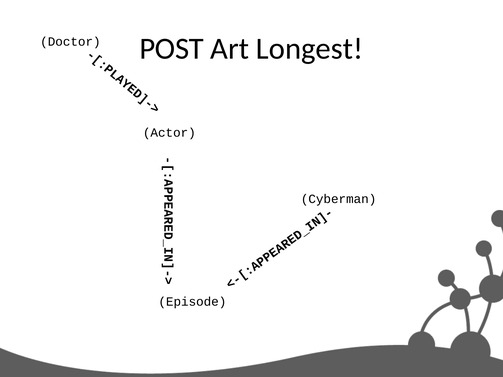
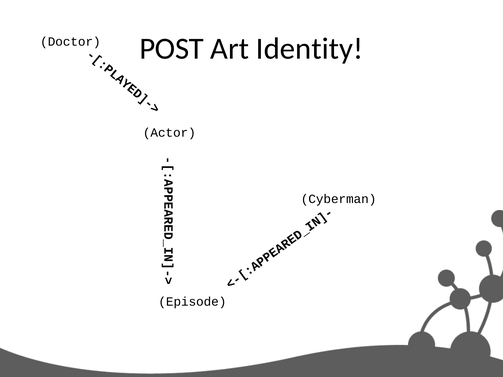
Longest: Longest -> Identity (310, 49)
